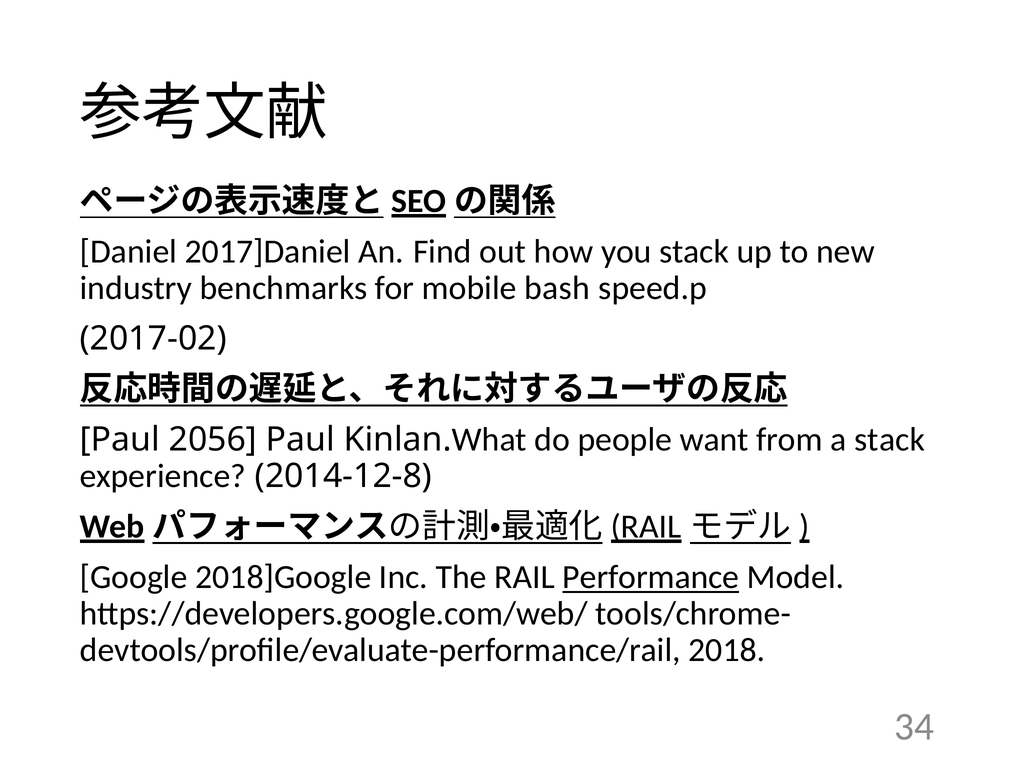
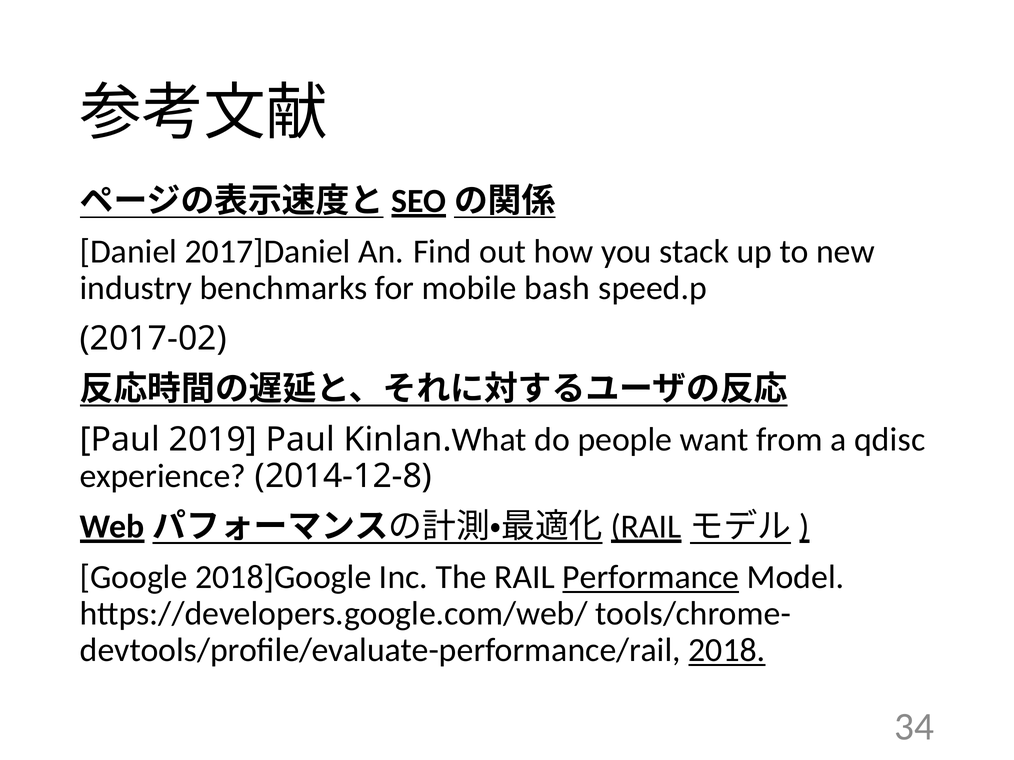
2056: 2056 -> 2019 (213, 440)
a stack: stack -> qdisc (890, 440)
2018 underline: none -> present (727, 651)
